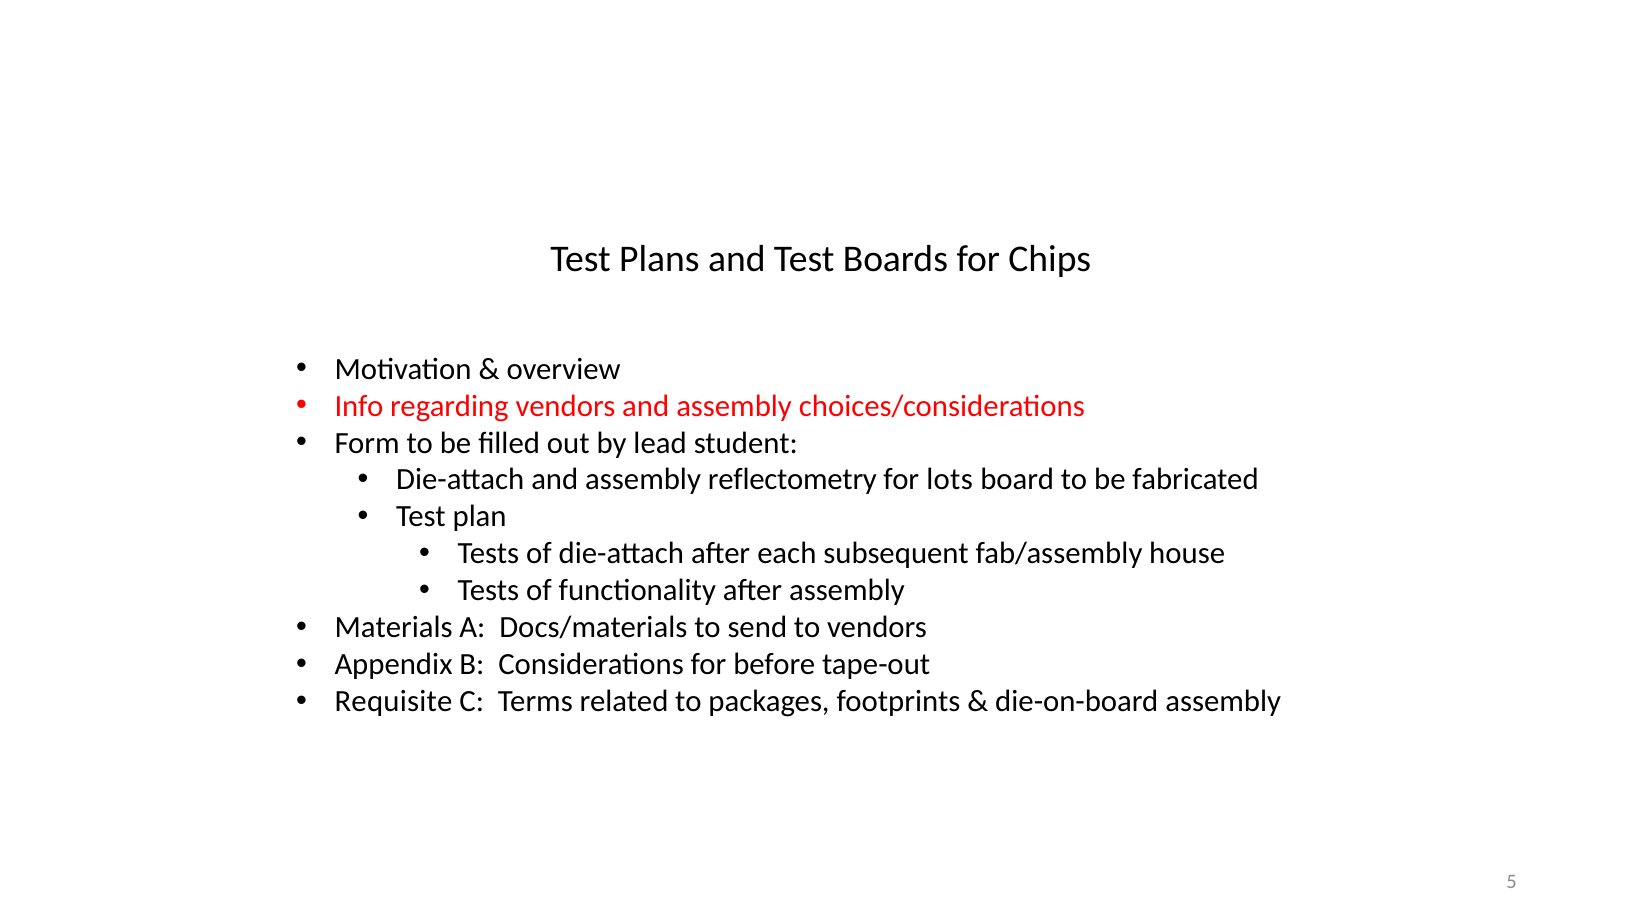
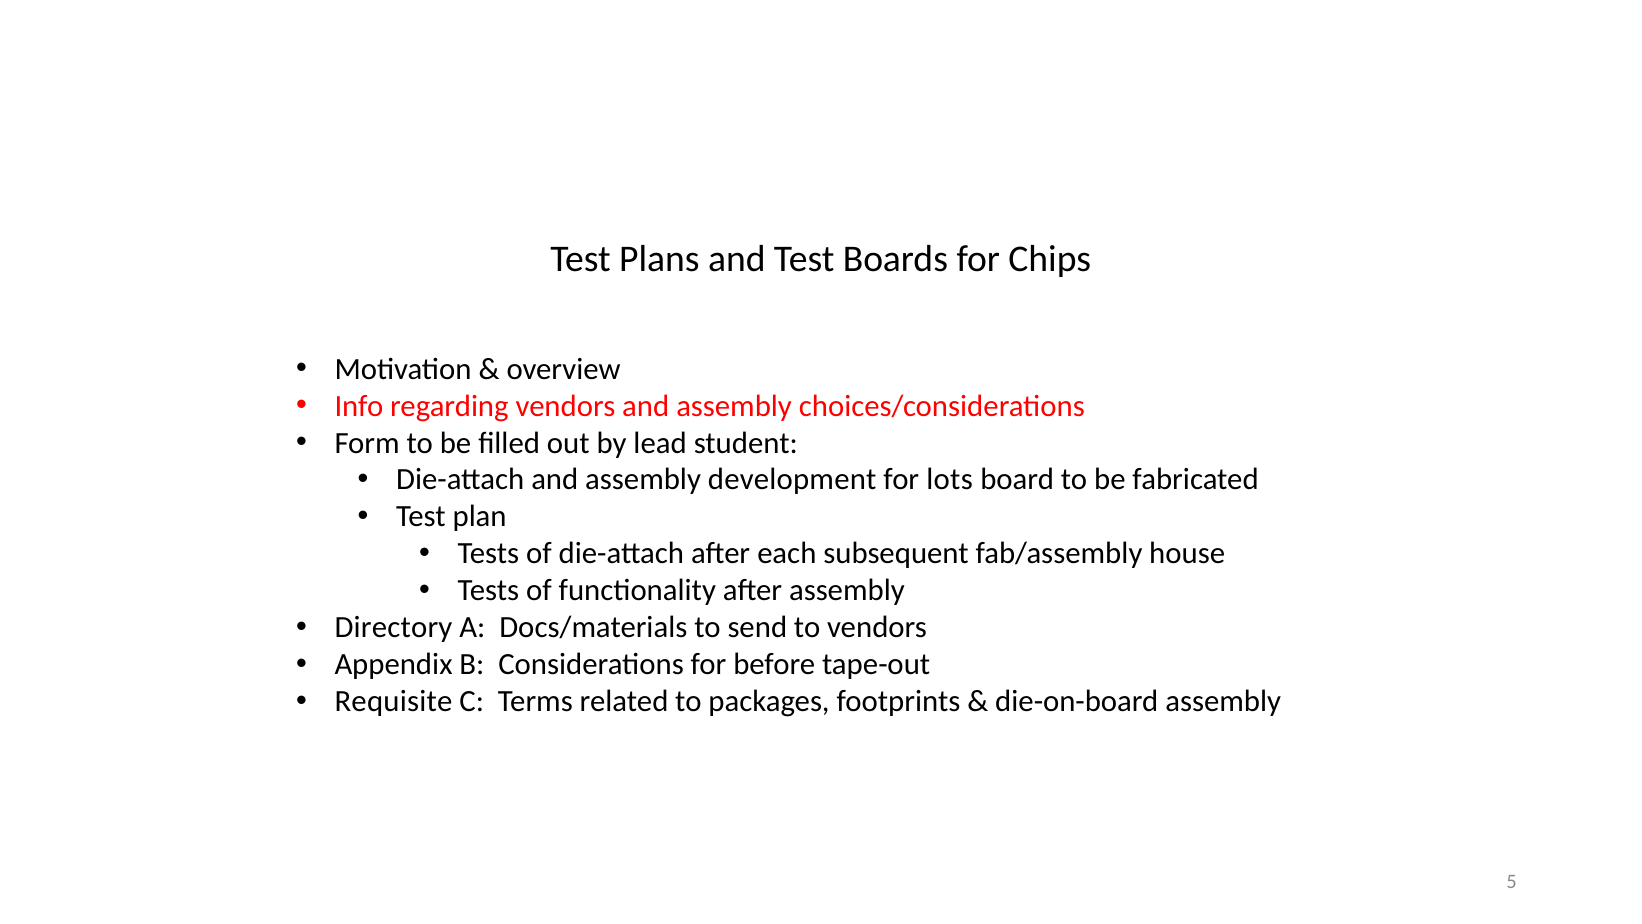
reflectometry: reflectometry -> development (792, 480)
Materials: Materials -> Directory (393, 627)
